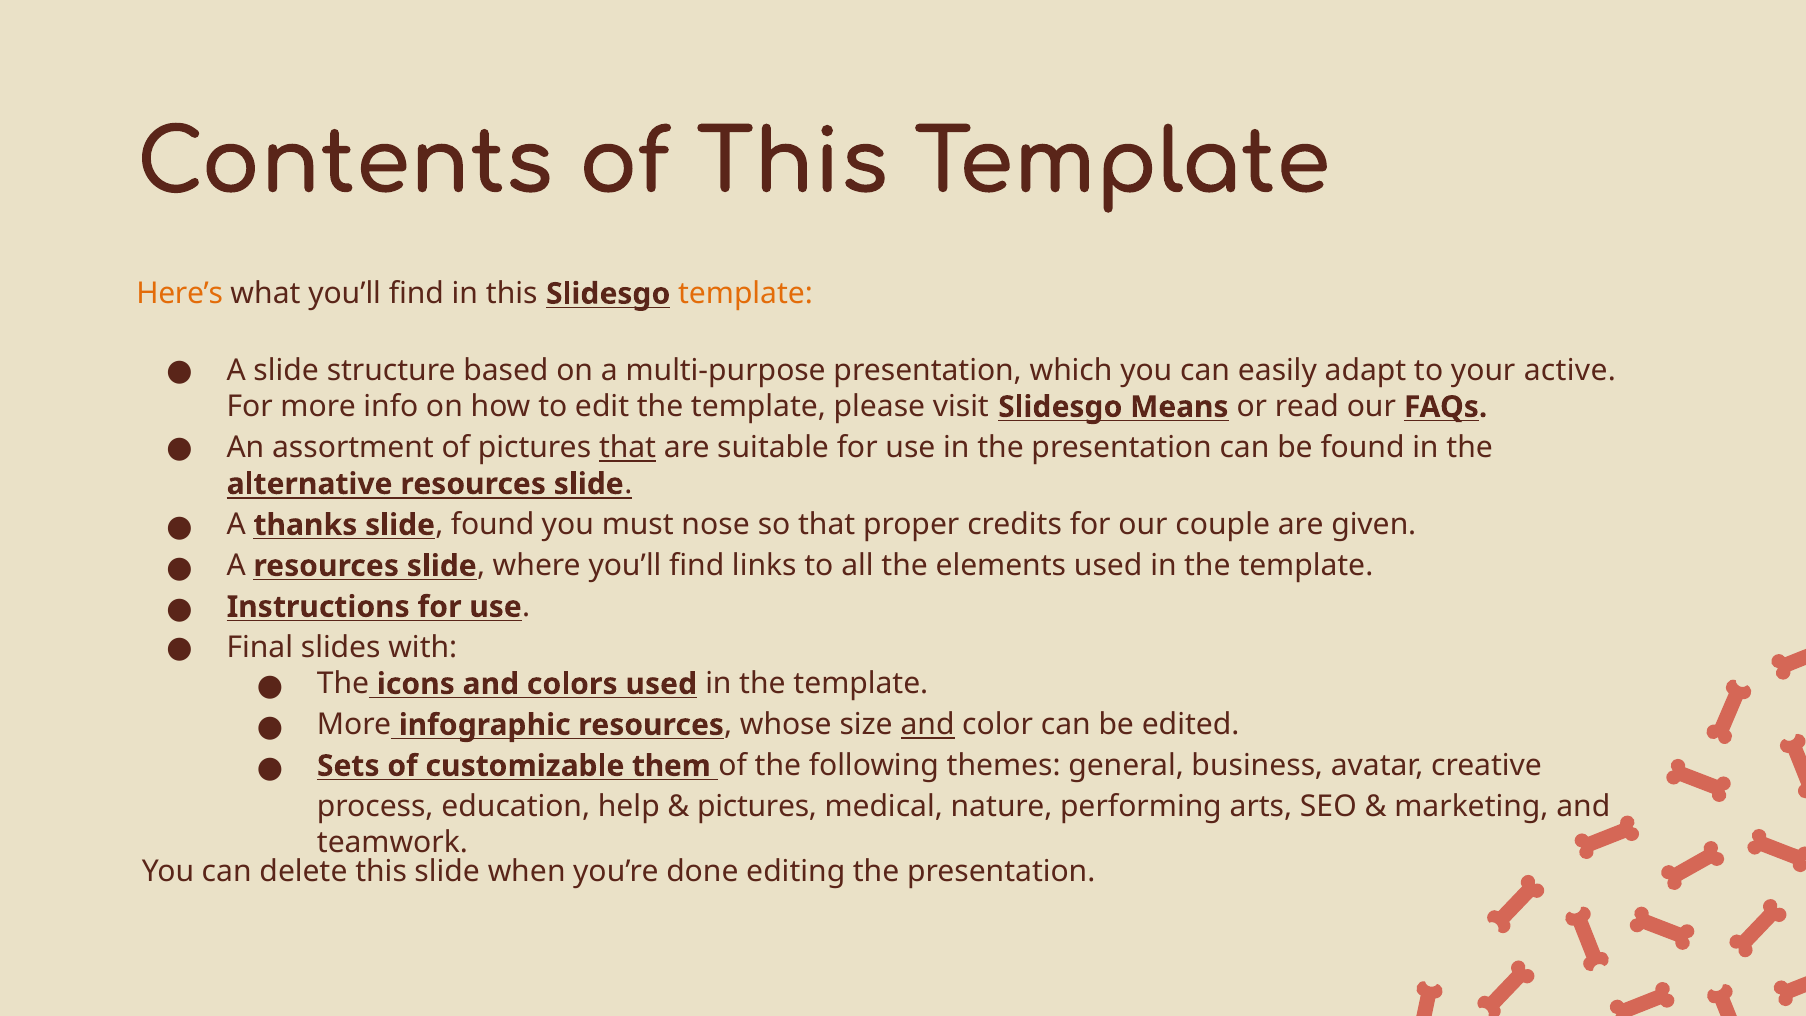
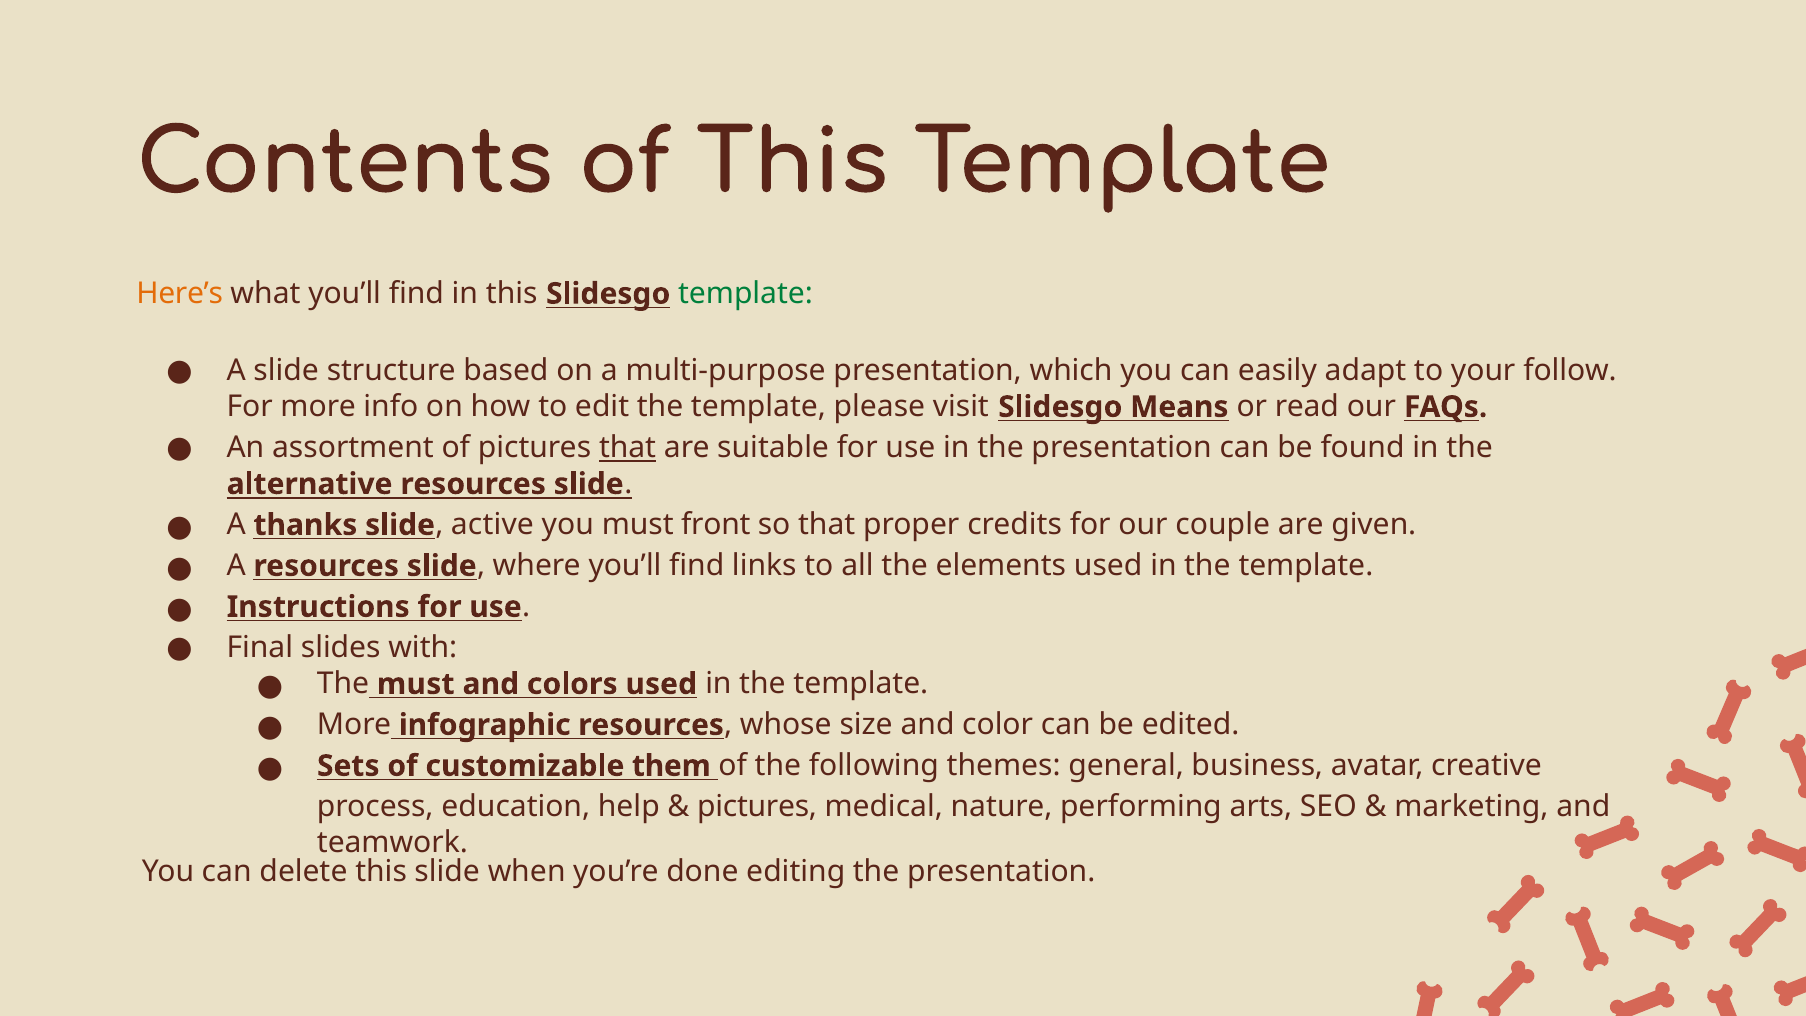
template colour: orange -> green (746, 294)
active: active -> follow (1570, 371)
slide found: found -> active (492, 525)
nose: nose -> front (716, 525)
The icons: icons -> must (416, 684)
and underline: present -> none (928, 725)
